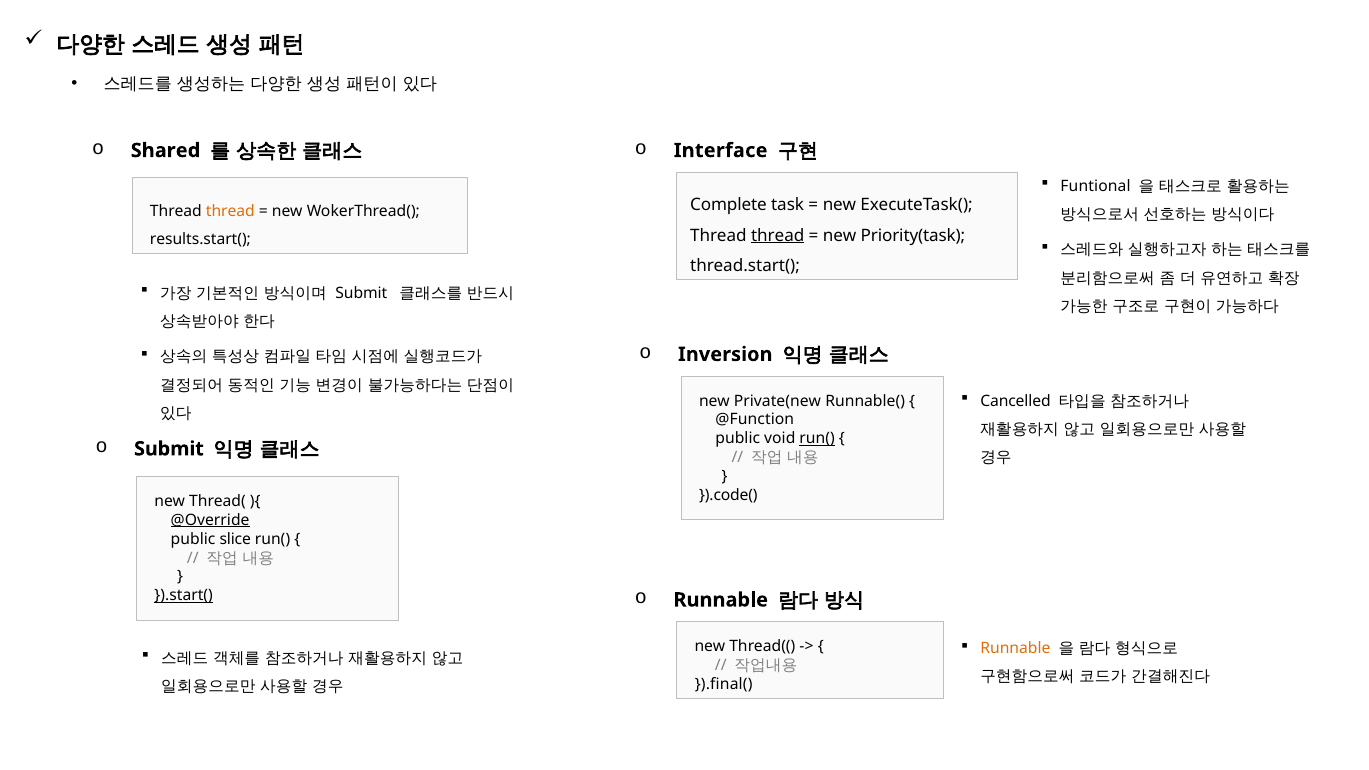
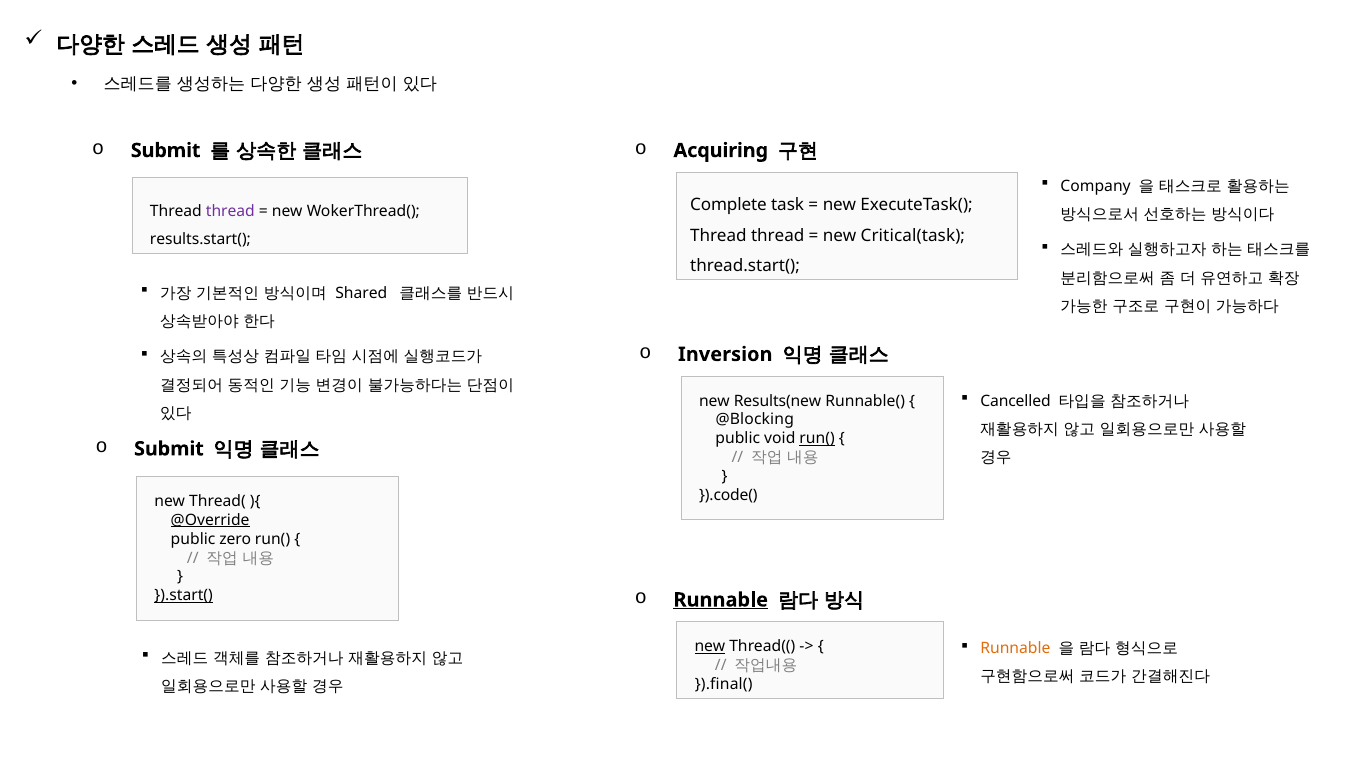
Shared: Shared -> Submit (166, 151)
Interface: Interface -> Acquiring (721, 151)
Funtional: Funtional -> Company (1096, 186)
thread colour: orange -> purple (230, 211)
thread underline: present -> none (778, 236)
Priority(task: Priority(task -> Critical(task (913, 236)
Submit: Submit -> Shared (361, 293)
Private(new: Private(new -> Results(new (778, 401)
@Function: @Function -> @Blocking (755, 420)
slice: slice -> zero (235, 539)
Runnable underline: none -> present (721, 600)
new underline: none -> present (710, 646)
